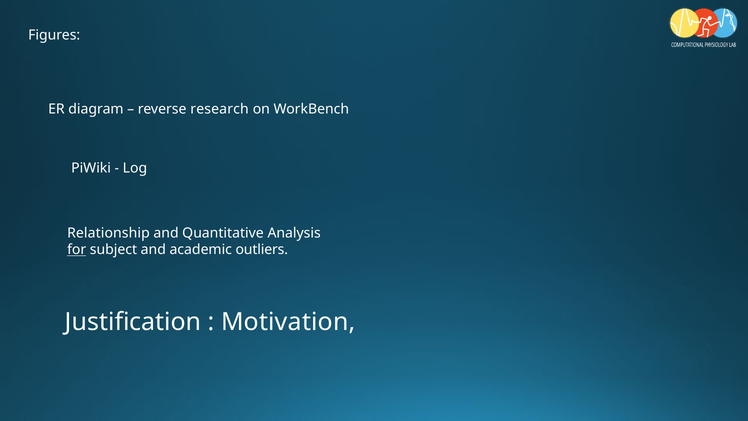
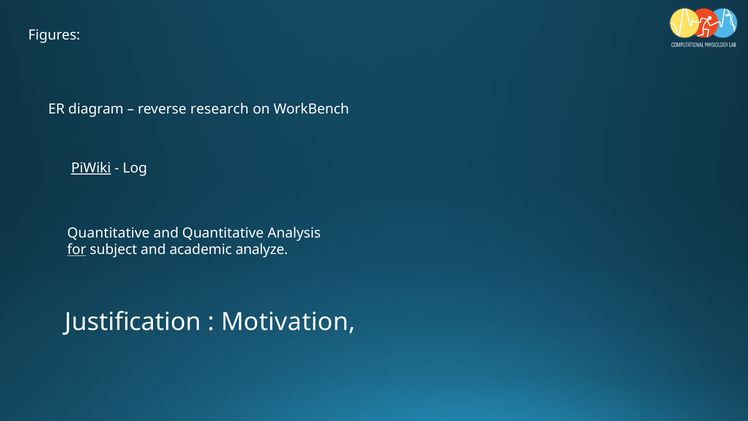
PiWiki underline: none -> present (91, 168)
Relationship: Relationship -> Quantitative (108, 233)
outliers: outliers -> analyze (262, 250)
